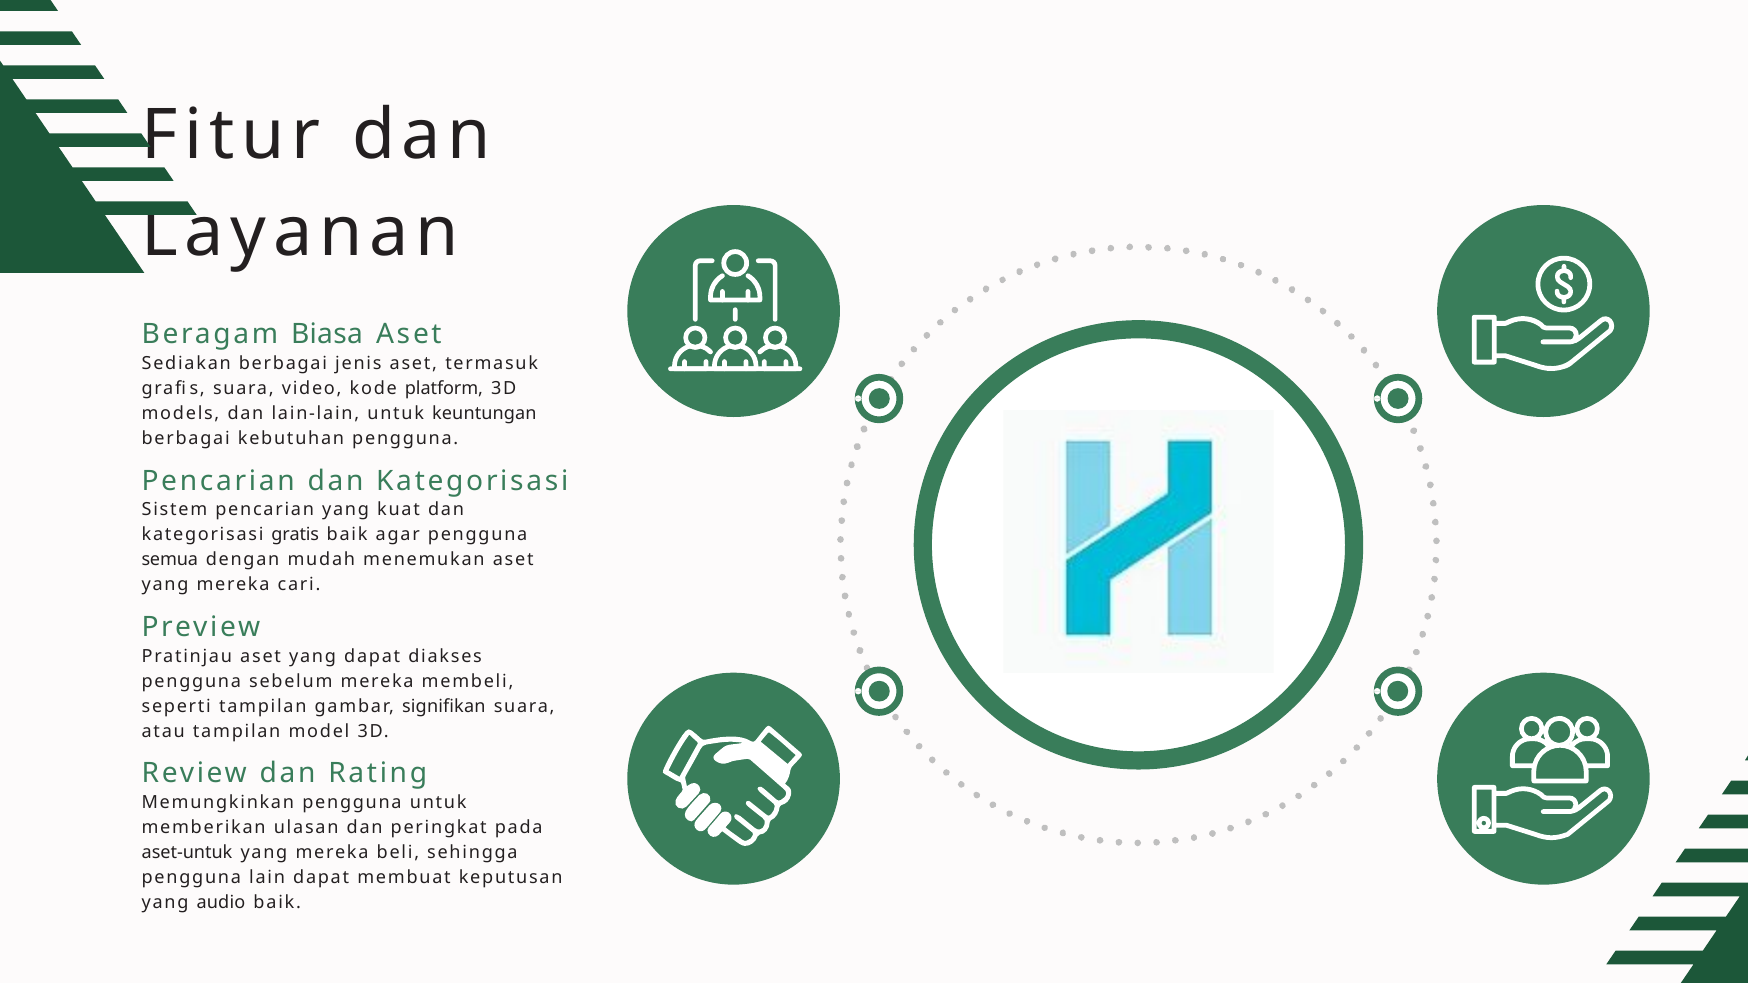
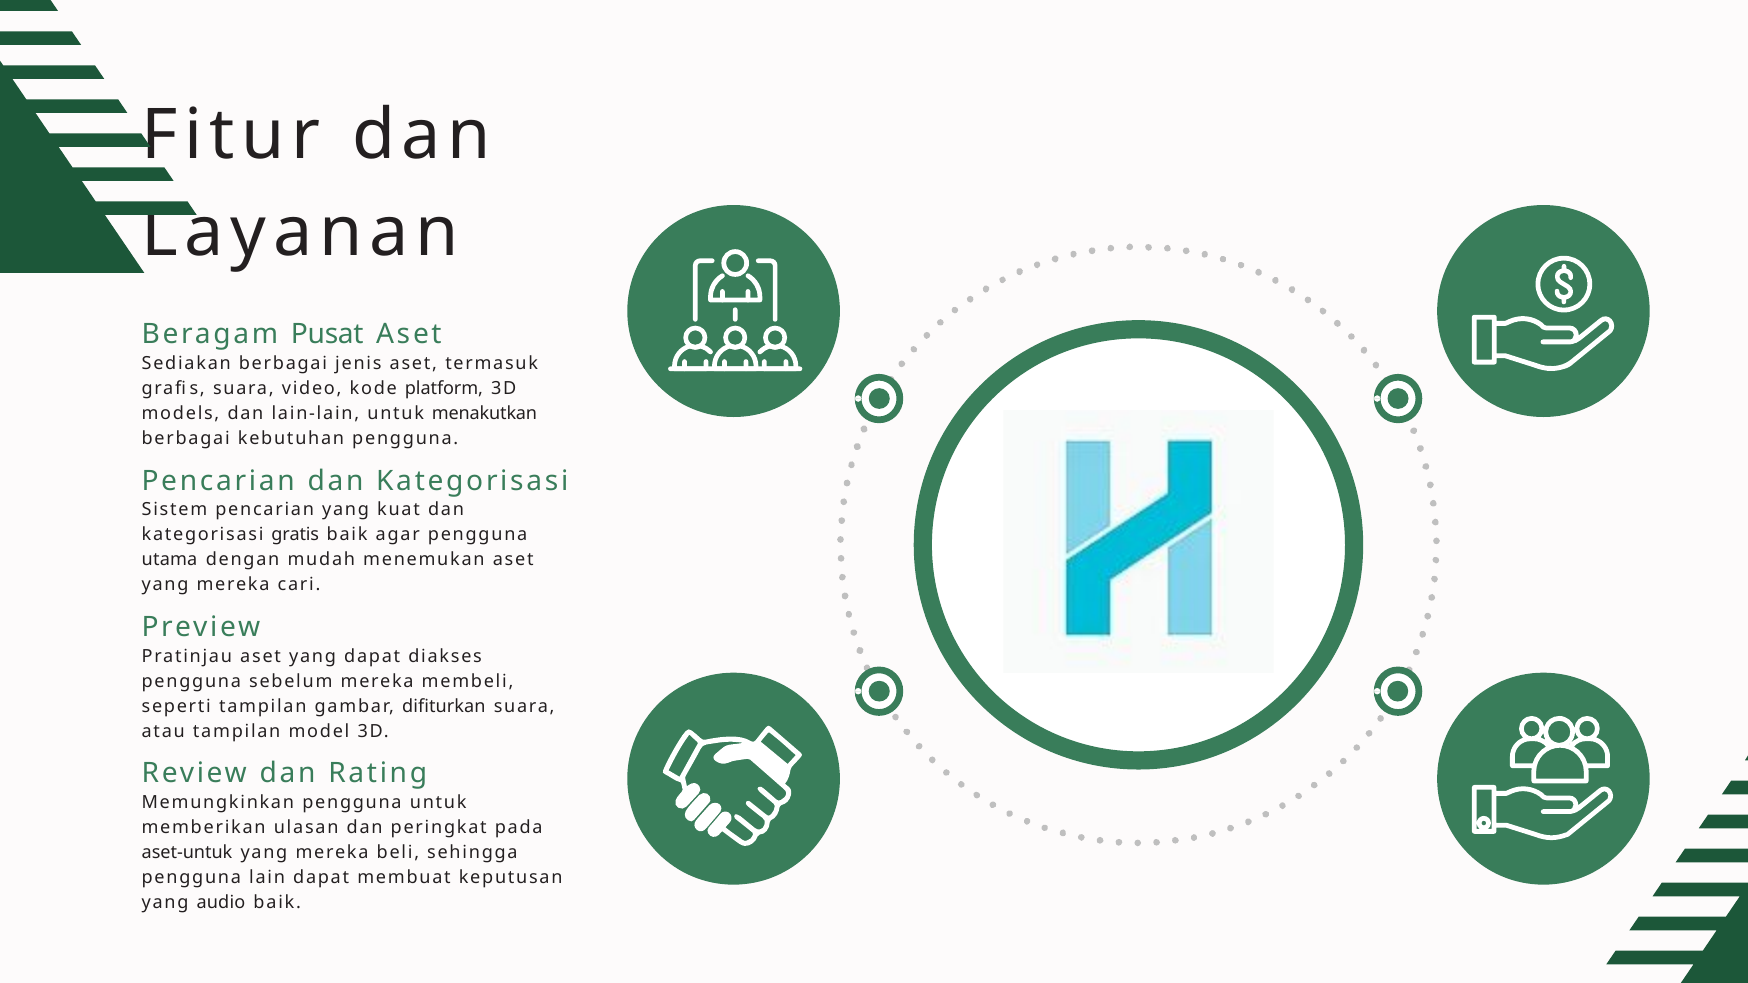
Beragam Biasa: Biasa -> Pusat (327, 335)
keuntungan: keuntungan -> menakutkan (485, 414)
semua: semua -> utama (170, 560)
signifikan: signifikan -> difiturkan (444, 706)
